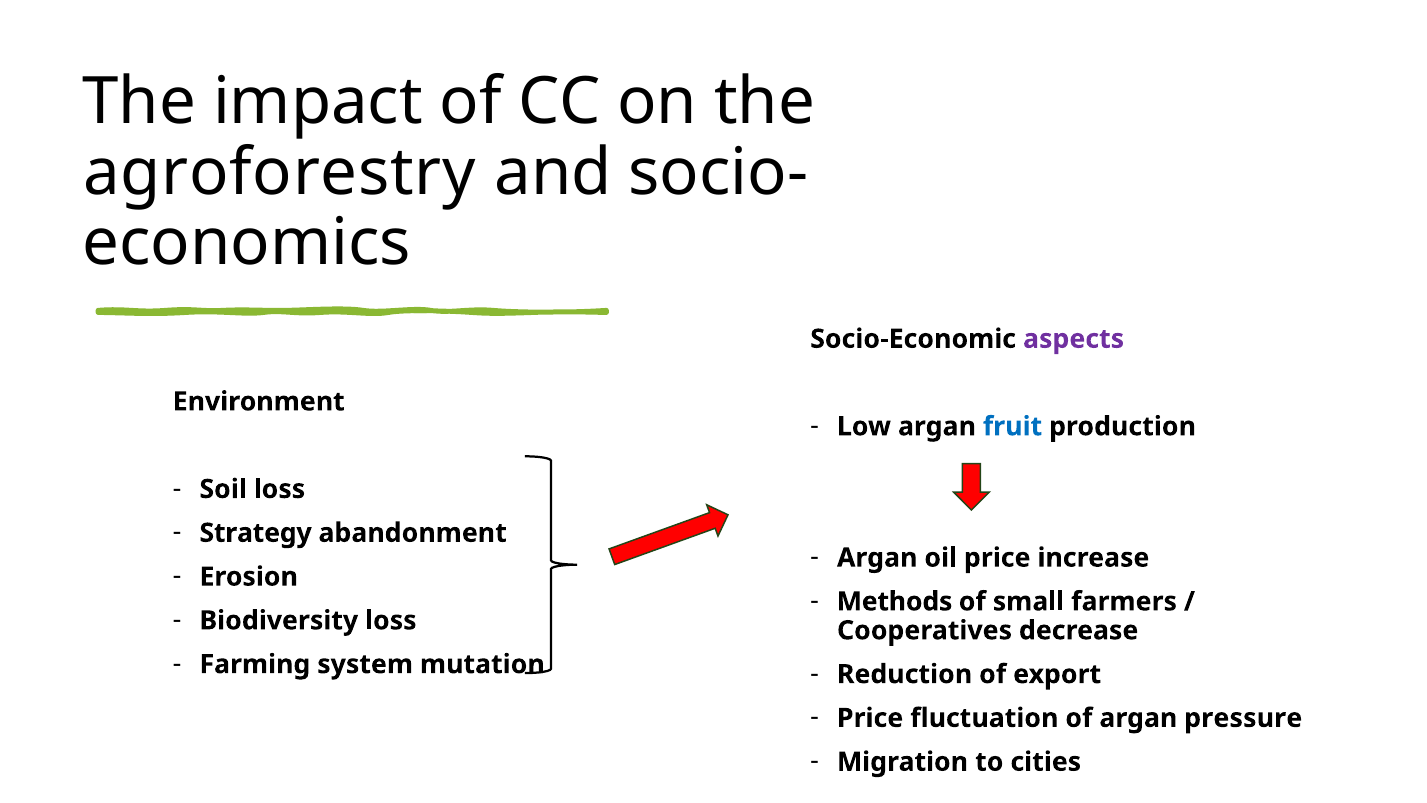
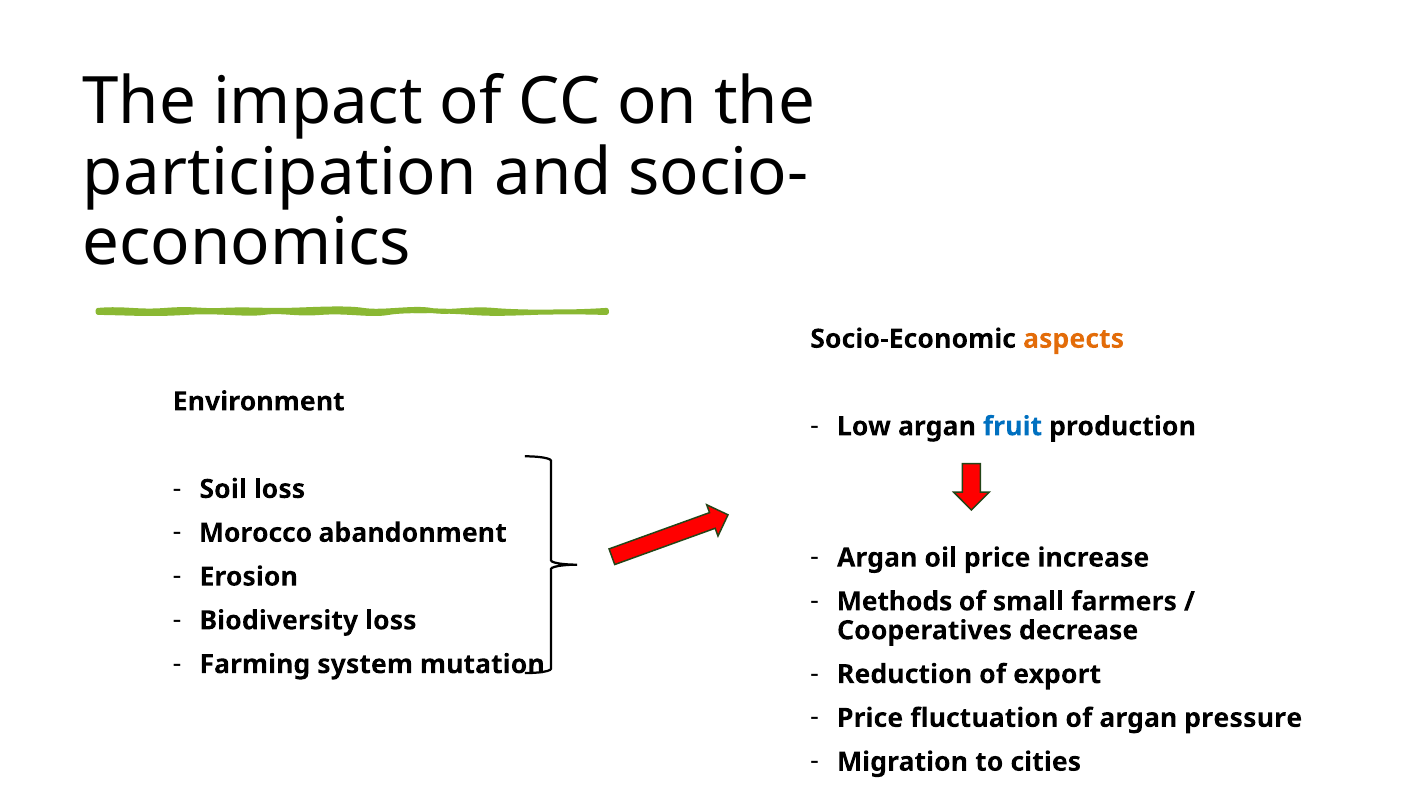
agroforestry: agroforestry -> participation (280, 173)
aspects colour: purple -> orange (1074, 339)
Strategy: Strategy -> Morocco (256, 533)
